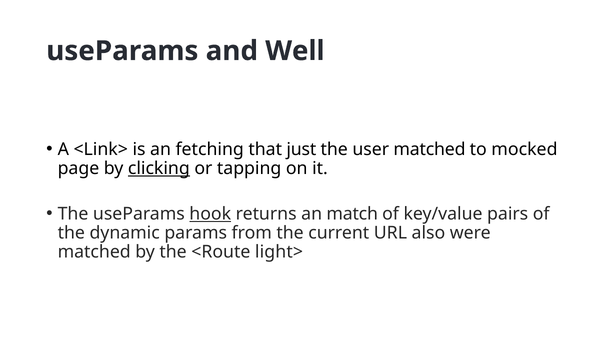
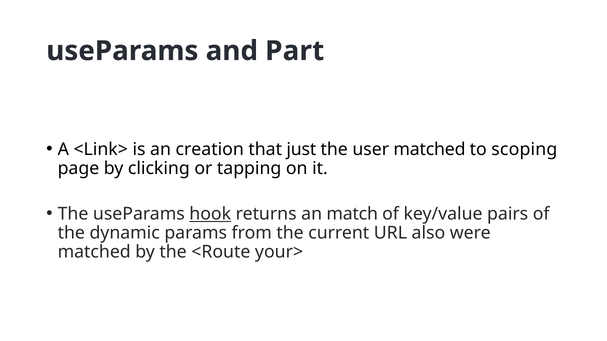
Well: Well -> Part (295, 51)
fetching: fetching -> creation (210, 150)
mocked: mocked -> scoping (524, 150)
clicking underline: present -> none (159, 169)
light>: light> -> your> (279, 252)
